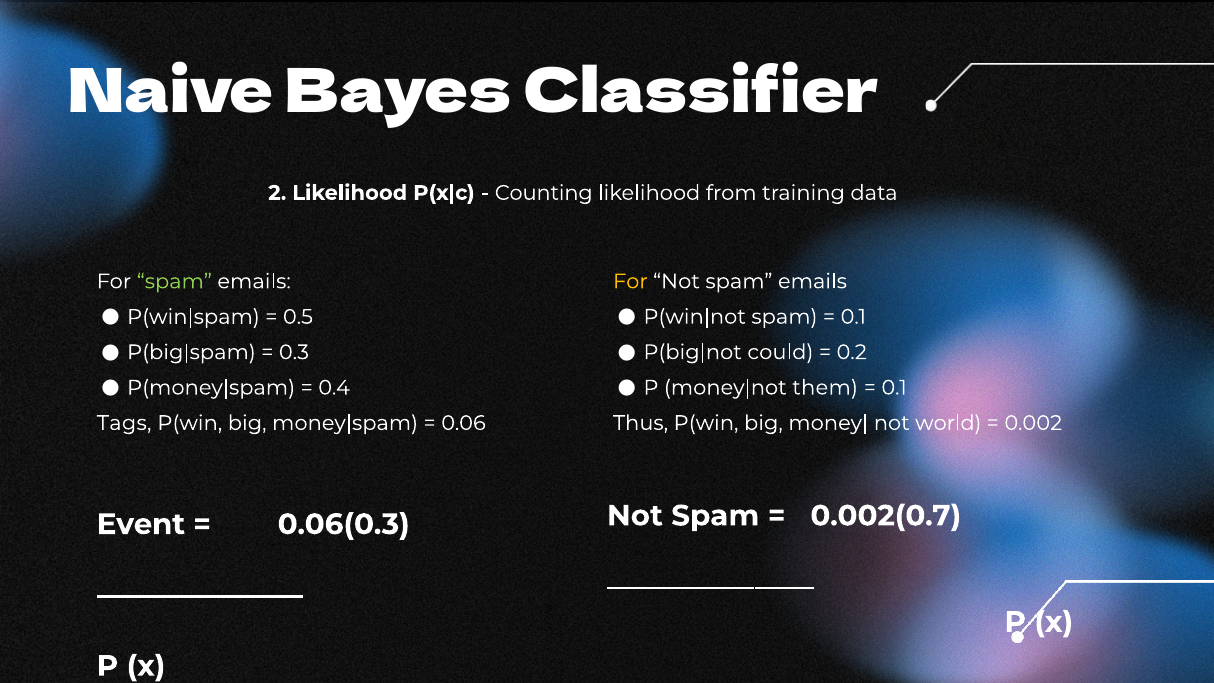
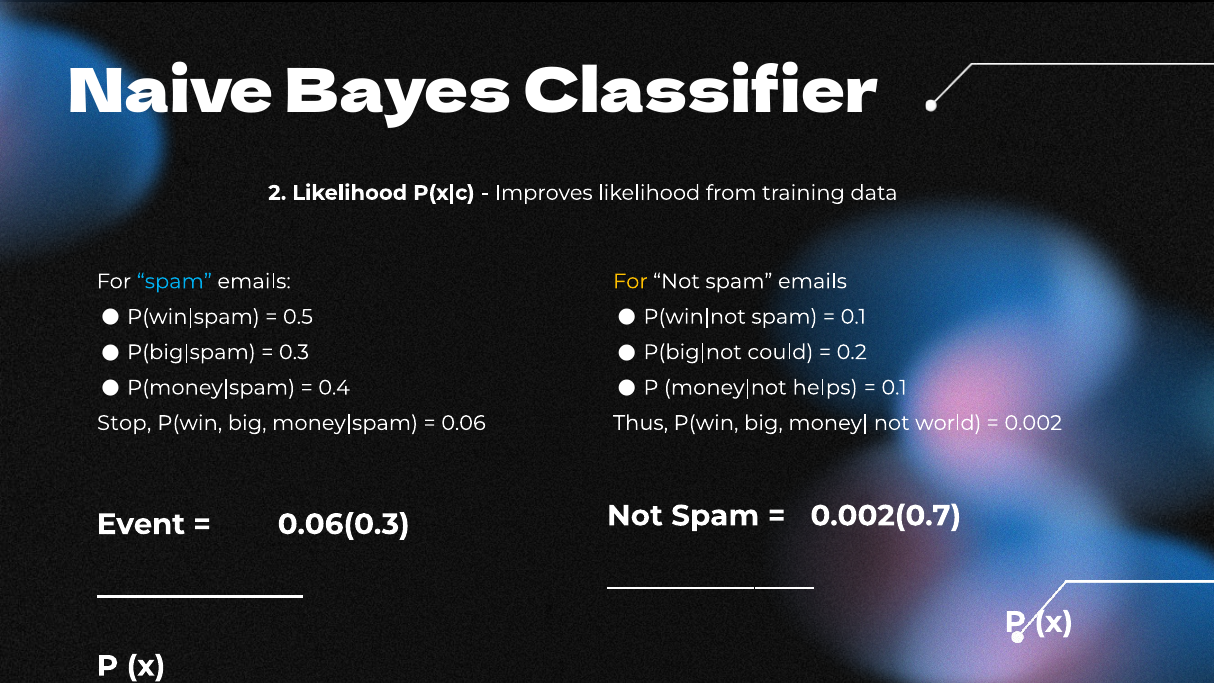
Counting: Counting -> Improves (544, 193)
spam colour: light green -> light blue (174, 281)
them: them -> helps (825, 387)
Tags: Tags -> Stop (124, 423)
